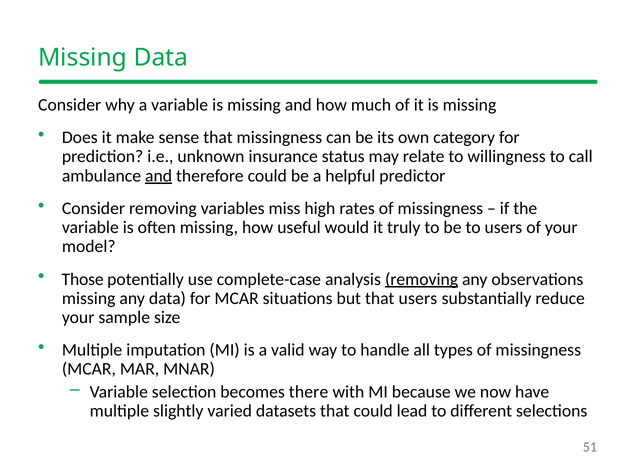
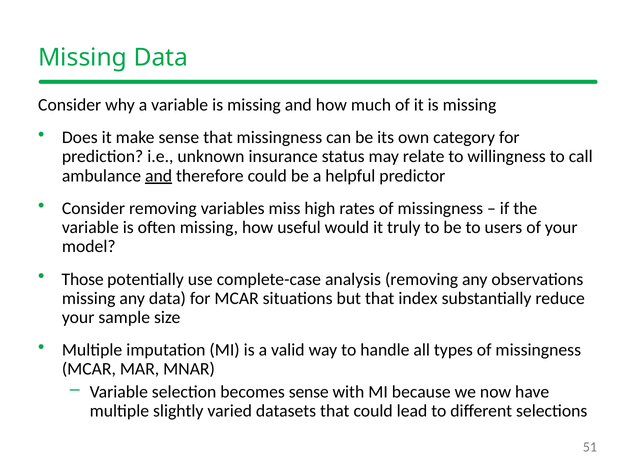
removing underline: present -> none (422, 279)
that users: users -> index (418, 298)
becomes there: there -> sense (309, 392)
